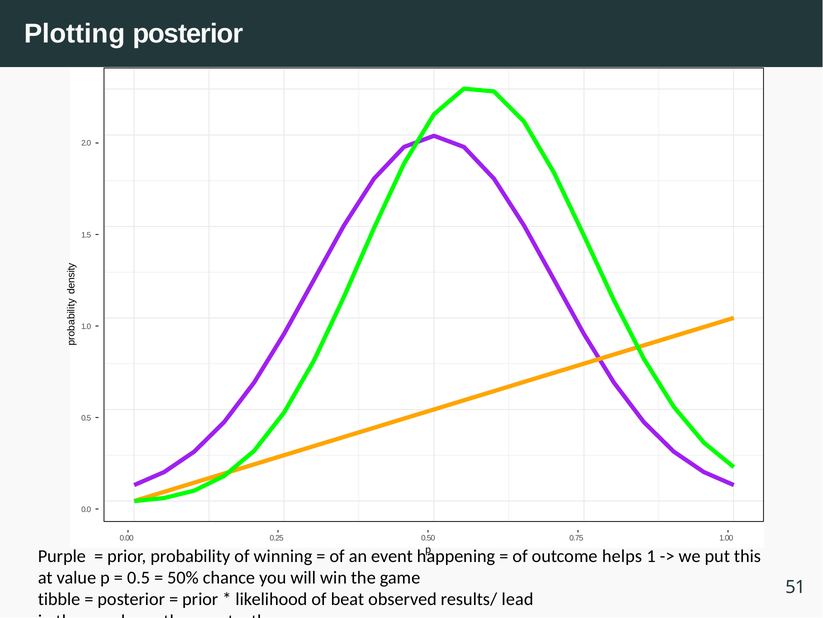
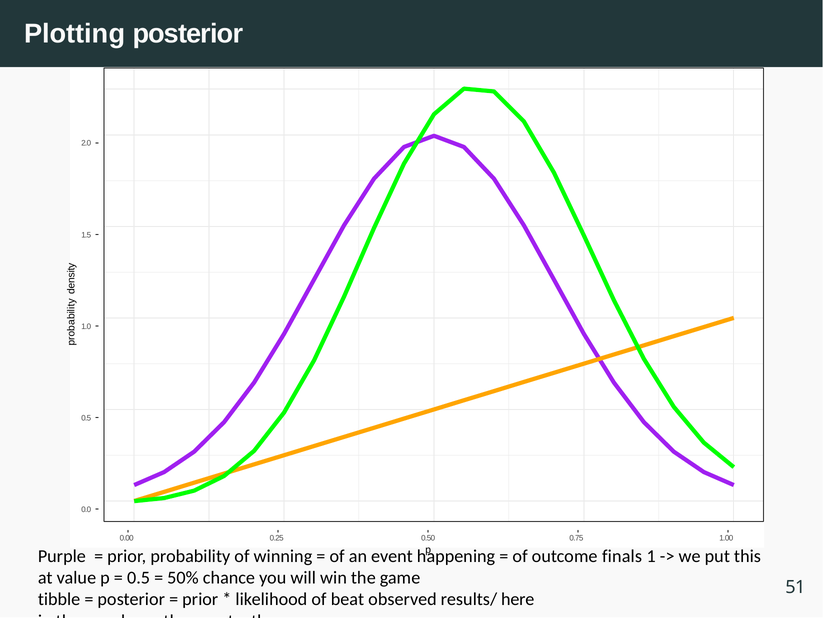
helps: helps -> finals (622, 556)
results/ lead: lead -> here (518, 599)
